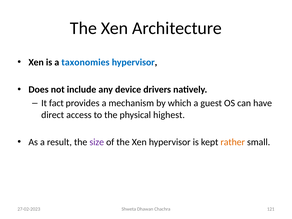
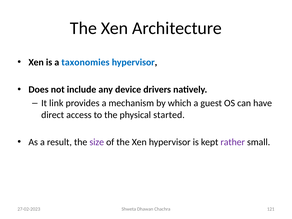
fact: fact -> link (56, 103)
highest: highest -> started (169, 115)
rather colour: orange -> purple (233, 142)
